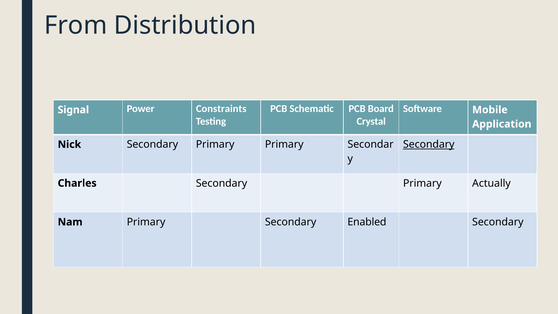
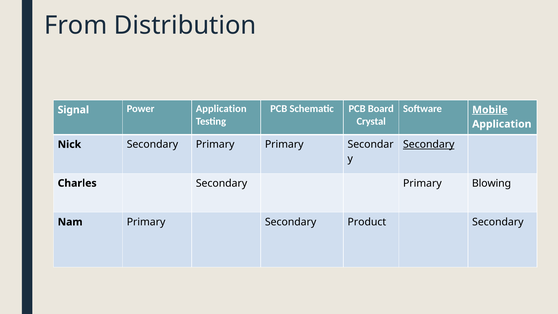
Mobile underline: none -> present (490, 110)
Power Constraints: Constraints -> Application (221, 109)
Actually: Actually -> Blowing (492, 183)
Enabled: Enabled -> Product (367, 222)
